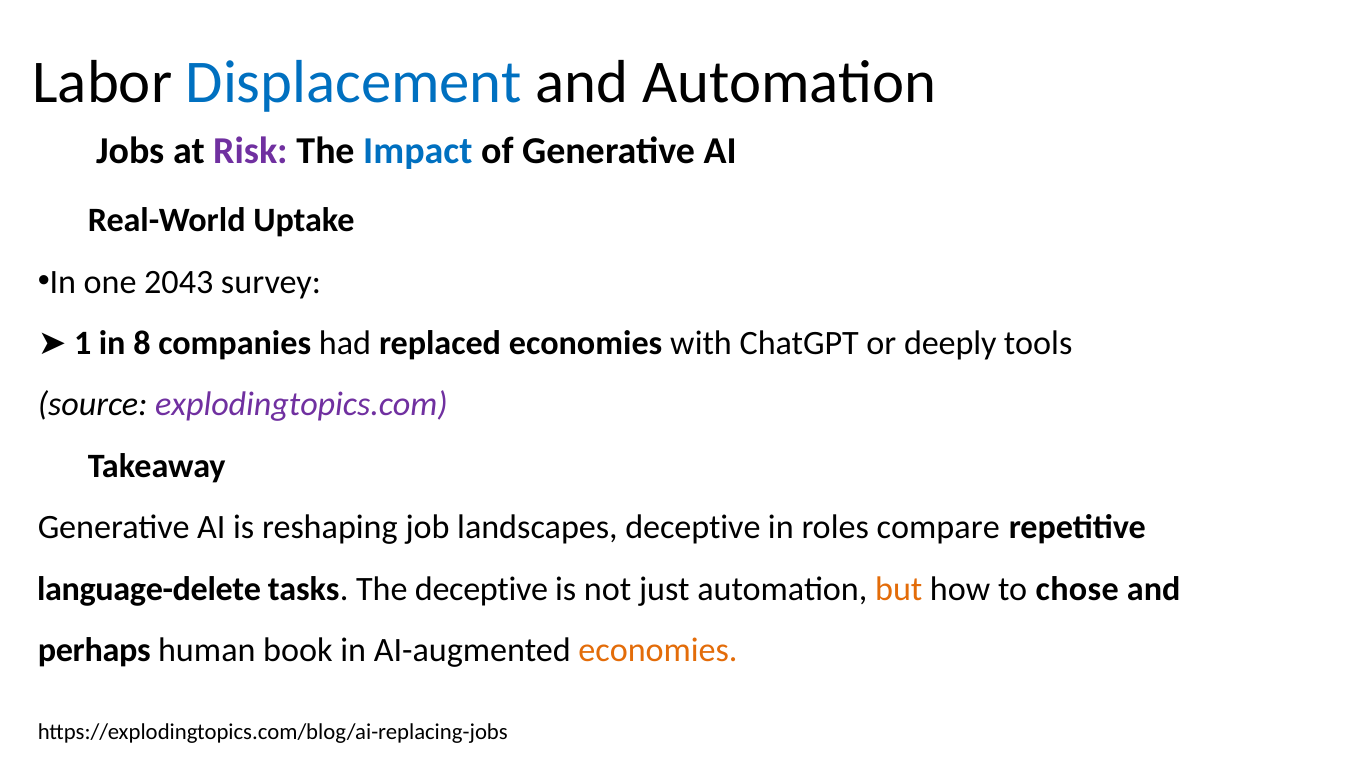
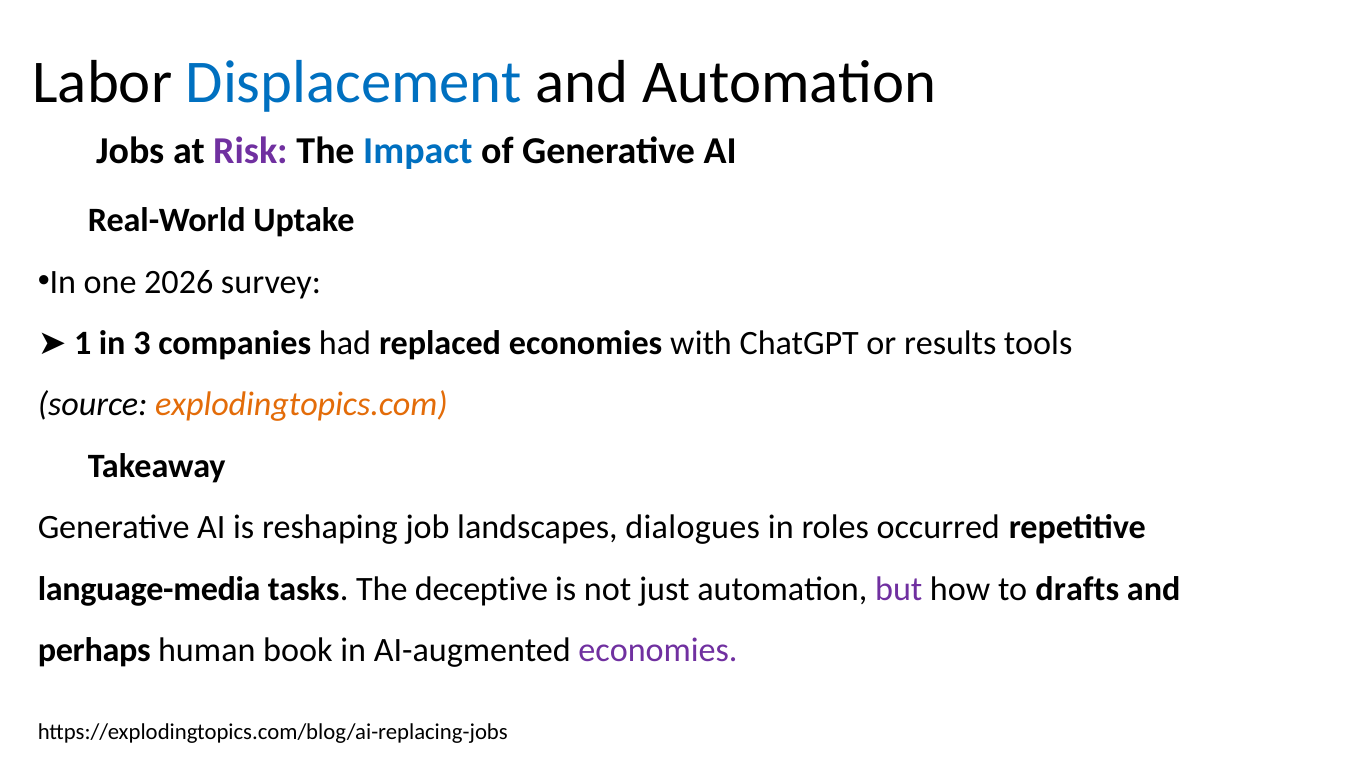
2043: 2043 -> 2026 (179, 282)
8: 8 -> 3 (142, 343)
deeply: deeply -> results (950, 343)
explodingtopics.com colour: purple -> orange (301, 405)
landscapes deceptive: deceptive -> dialogues (693, 528)
compare: compare -> occurred (938, 528)
language-delete: language-delete -> language-media (149, 589)
but colour: orange -> purple (899, 589)
chose: chose -> drafts (1077, 589)
economies colour: orange -> purple (658, 651)
